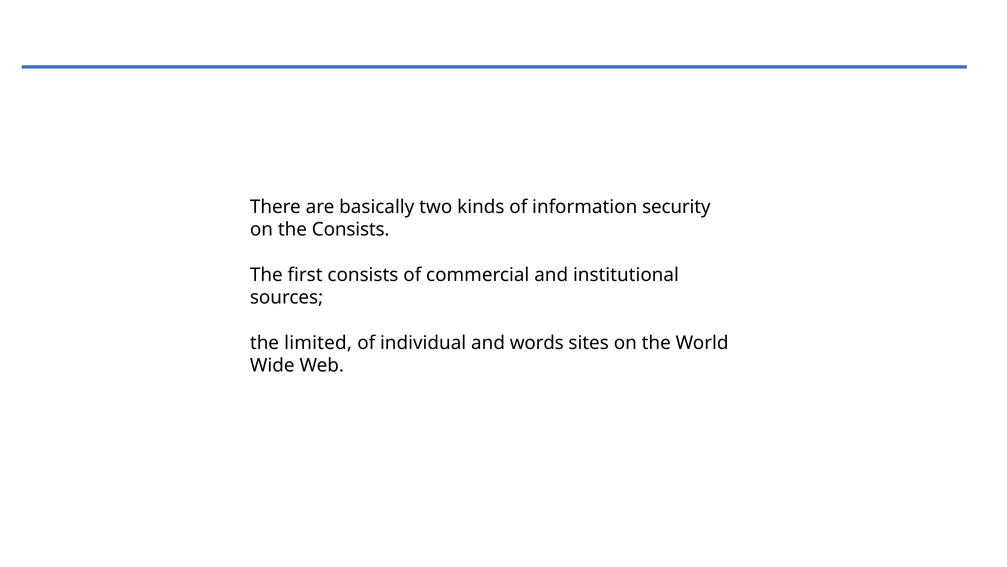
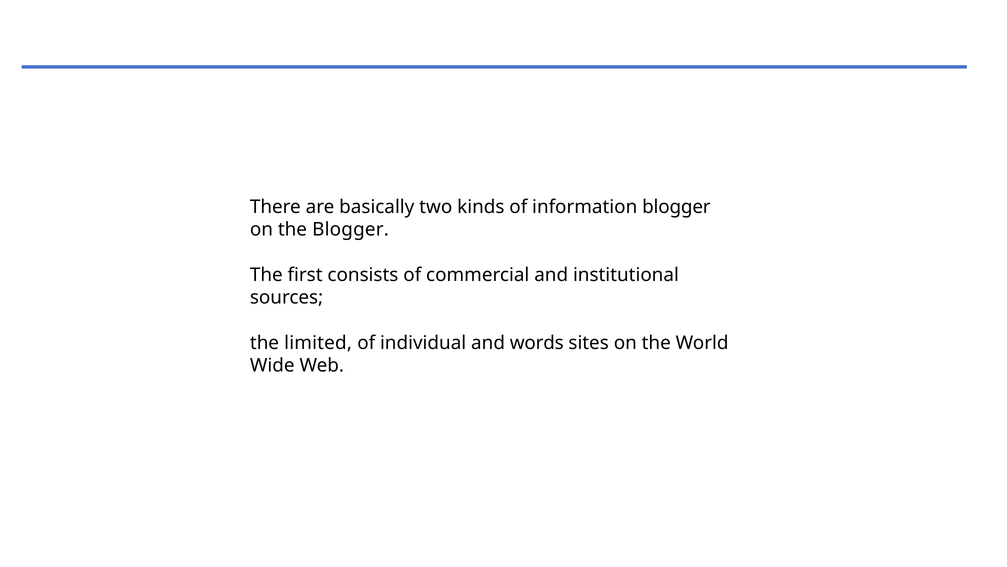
information security: security -> blogger (676, 207)
the Consists: Consists -> Blogger (351, 229)
